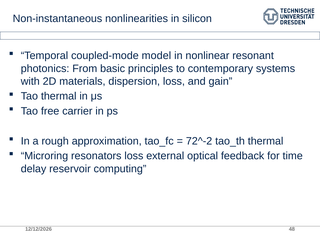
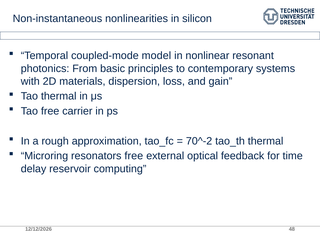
72^-2: 72^-2 -> 70^-2 (199, 141)
resonators loss: loss -> free (134, 156)
